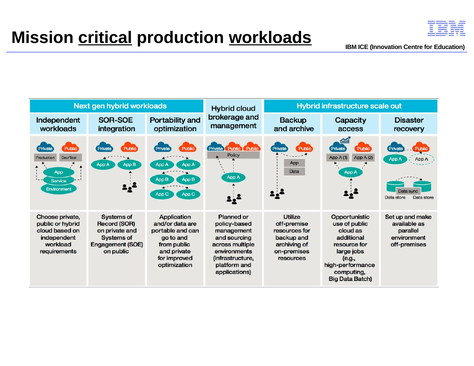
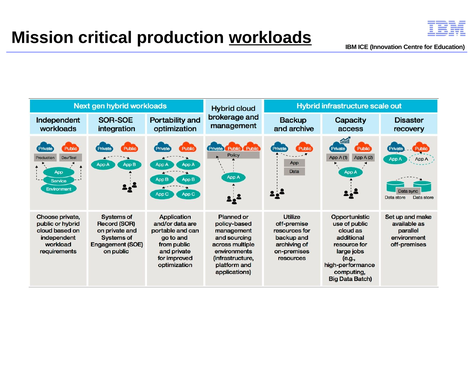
critical underline: present -> none (105, 38)
